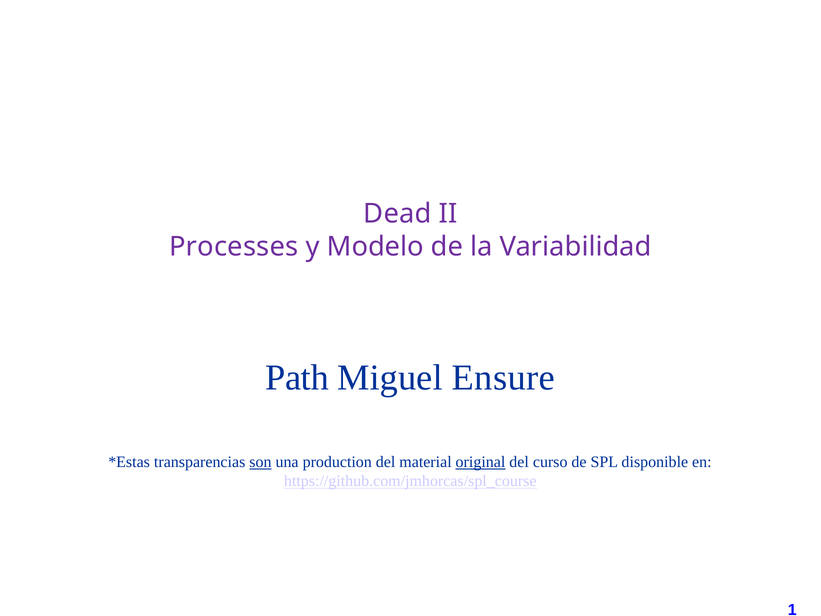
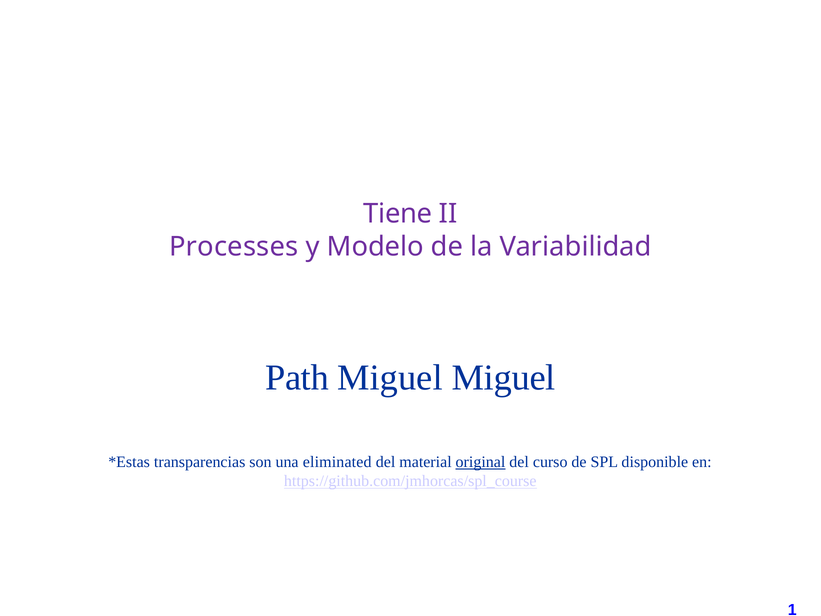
Dead: Dead -> Tiene (398, 214)
Miguel Ensure: Ensure -> Miguel (504, 377)
son underline: present -> none (260, 462)
production: production -> eliminated (337, 462)
